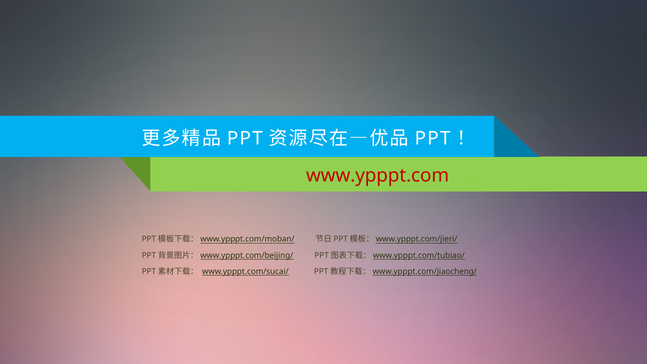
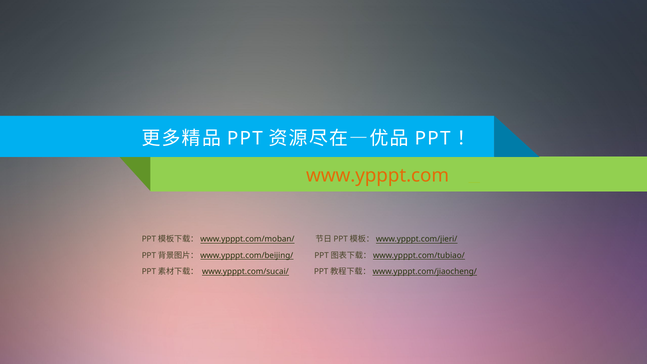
www.ypppt.com colour: red -> orange (378, 175)
